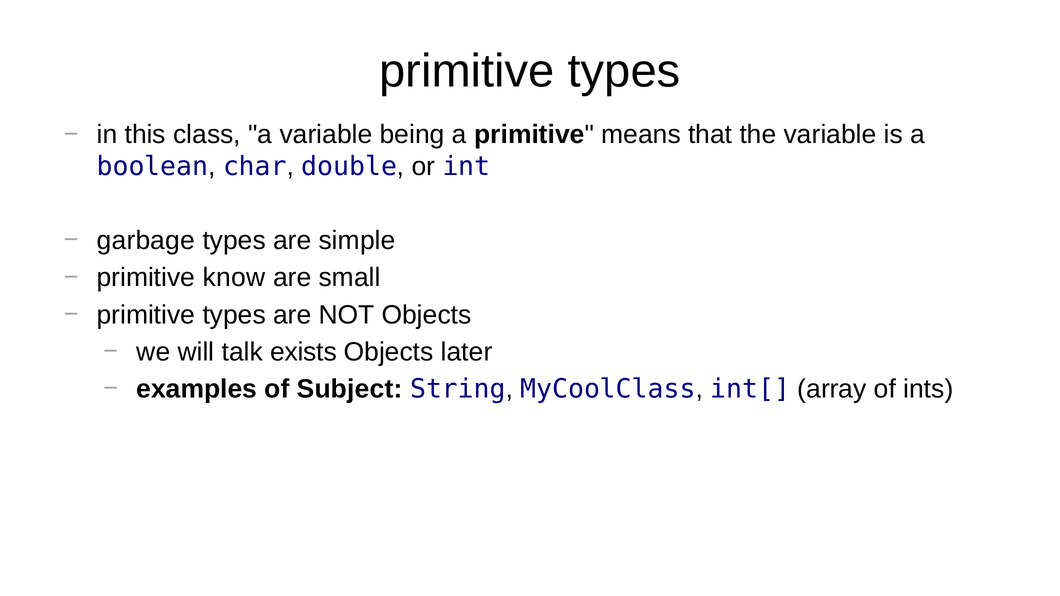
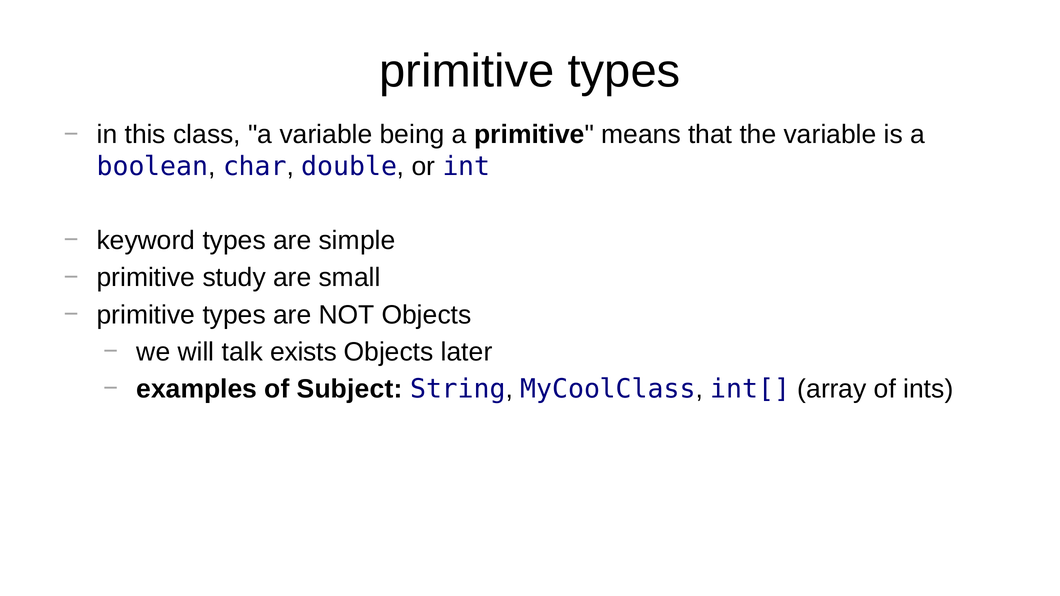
garbage: garbage -> keyword (146, 241)
know: know -> study (234, 278)
